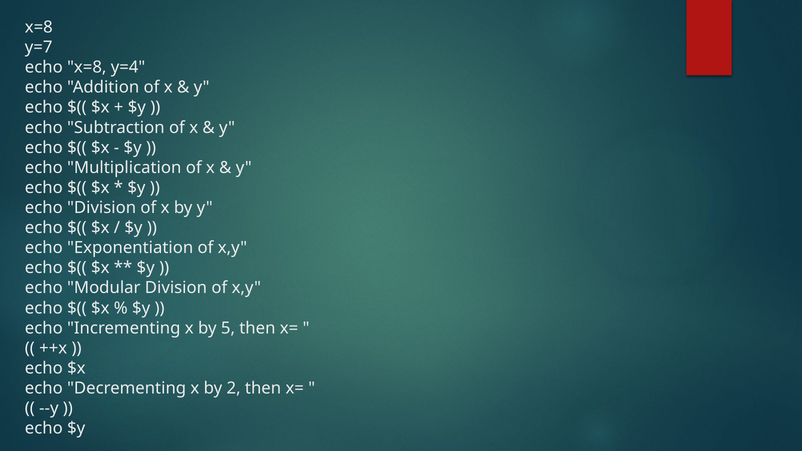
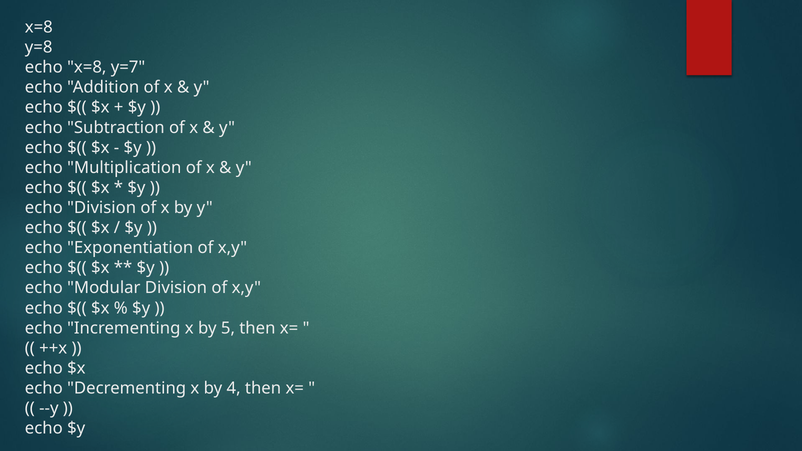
y=7: y=7 -> y=8 (39, 47)
y=4: y=4 -> y=7 (128, 67)
2: 2 -> 4 (234, 388)
